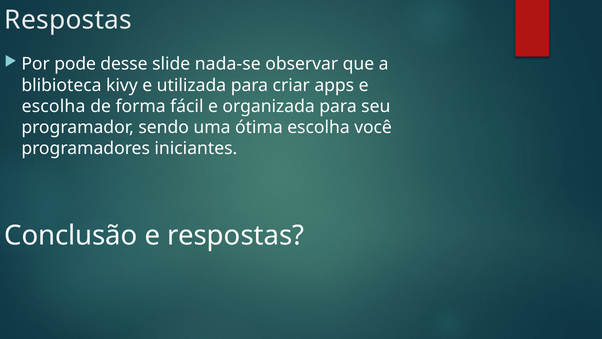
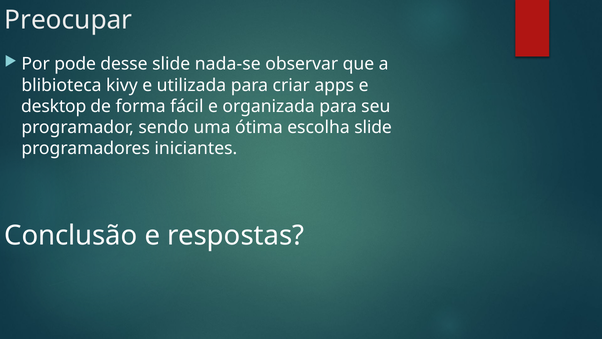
Respostas: Respostas -> Preocupar (68, 20)
escolha: escolha -> desktop (54, 106)
escolha você: você -> slide (373, 127)
